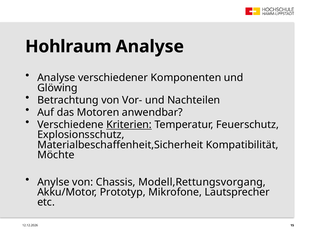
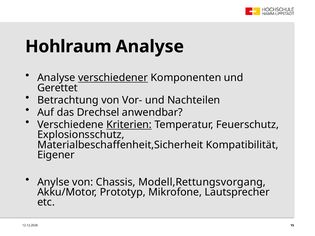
verschiedener underline: none -> present (113, 78)
Glöwing: Glöwing -> Gerettet (57, 88)
Motoren: Motoren -> Drechsel (98, 113)
Möchte: Möchte -> Eigener (56, 155)
